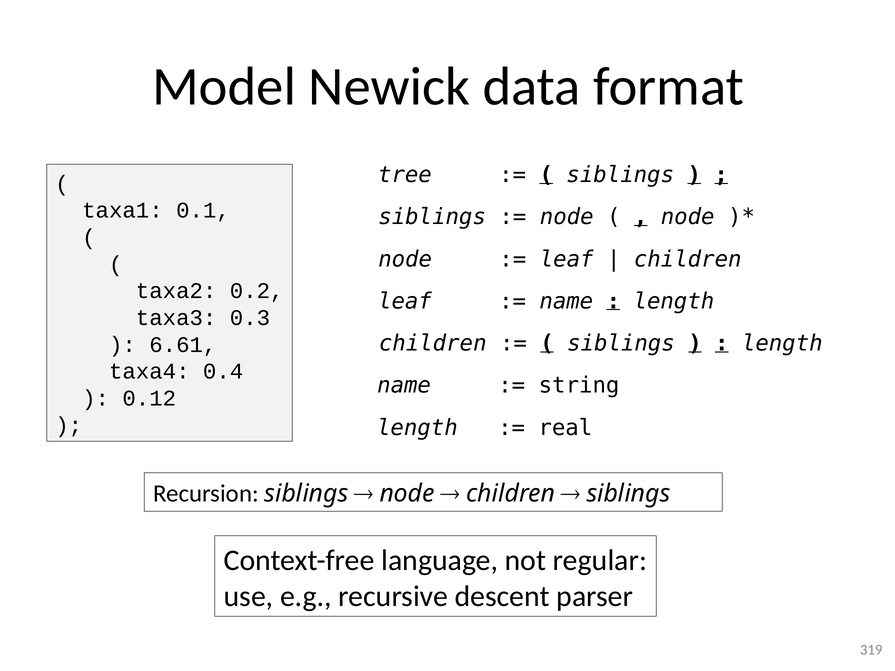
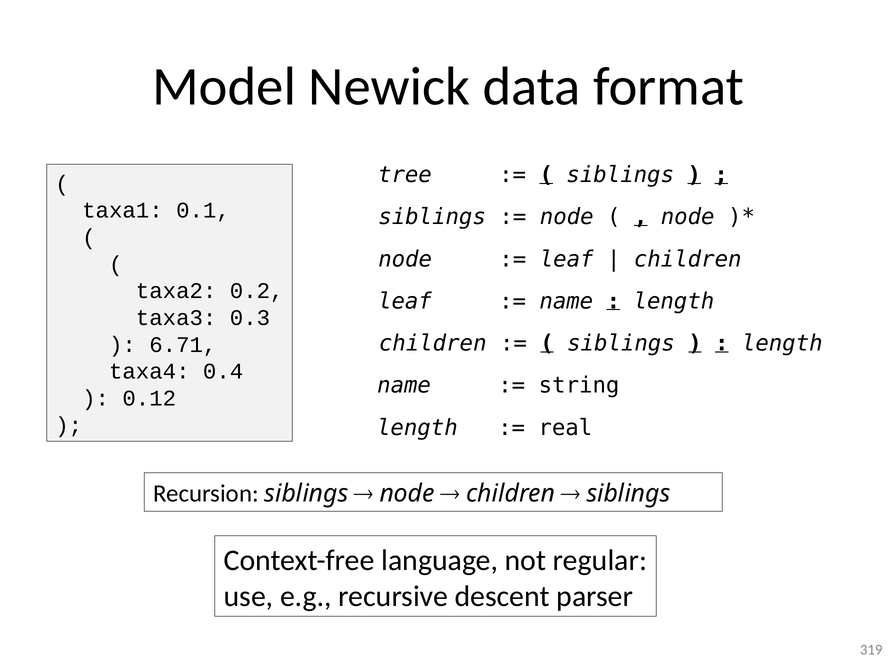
6.61: 6.61 -> 6.71 (183, 345)
